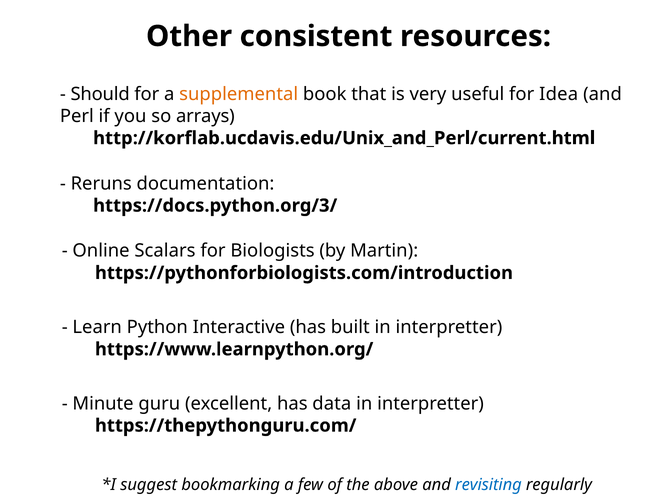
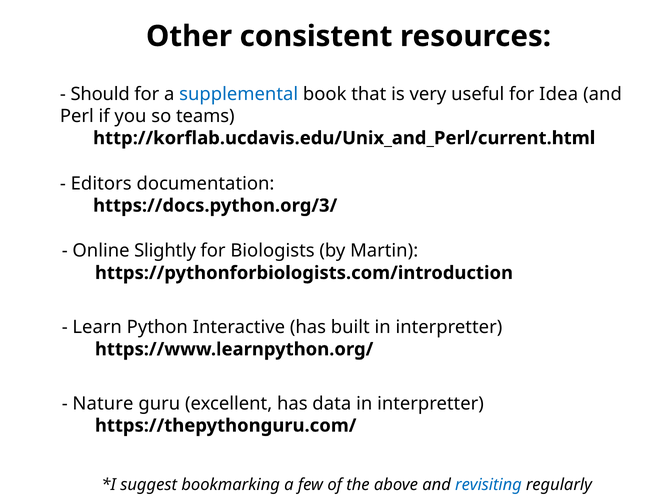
supplemental colour: orange -> blue (239, 94)
arrays: arrays -> teams (205, 116)
Reruns: Reruns -> Editors (101, 184)
Scalars: Scalars -> Slightly (165, 251)
Minute: Minute -> Nature (103, 404)
